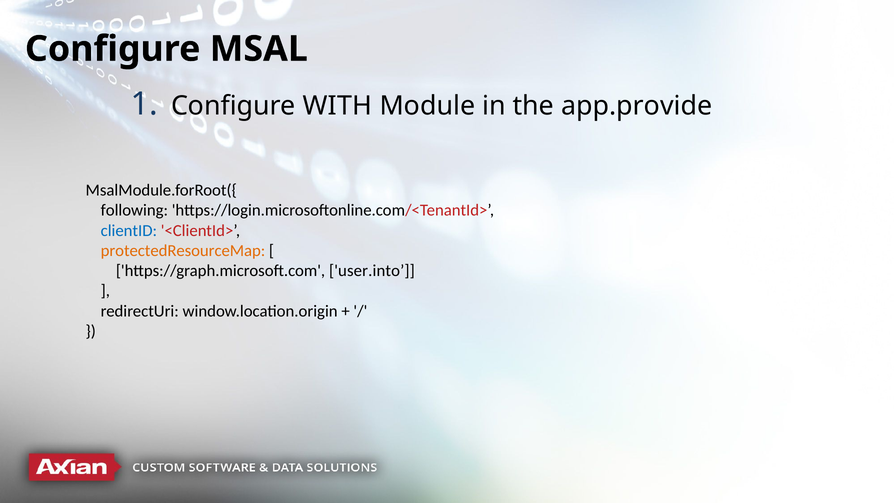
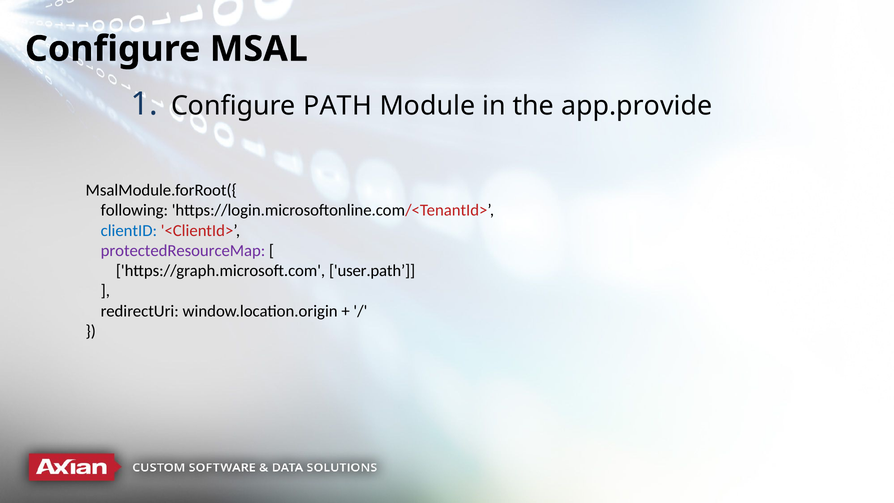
WITH: WITH -> PATH (338, 106)
protectedResourceMap colour: orange -> purple (183, 251)
user.into: user.into -> user.path (372, 271)
